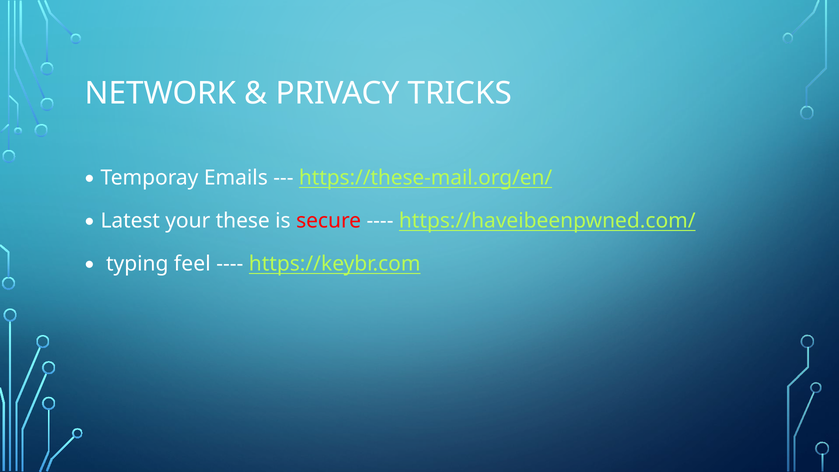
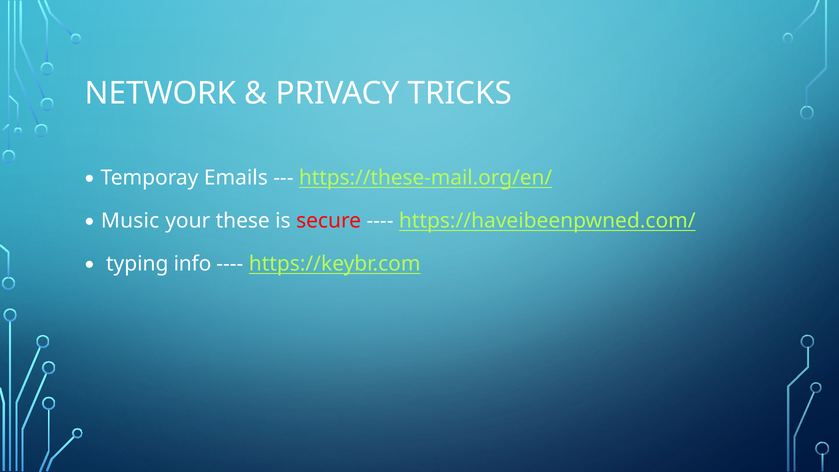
Latest: Latest -> Music (130, 221)
feel: feel -> info (192, 264)
